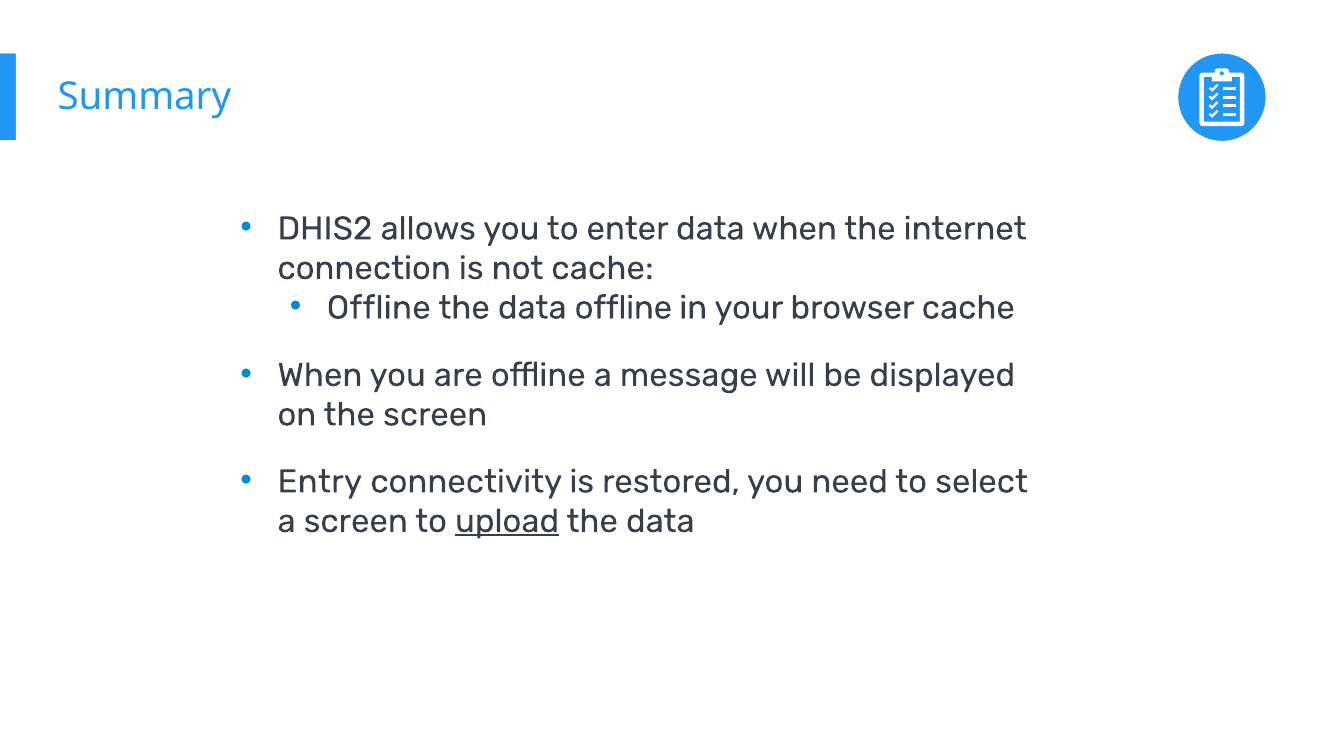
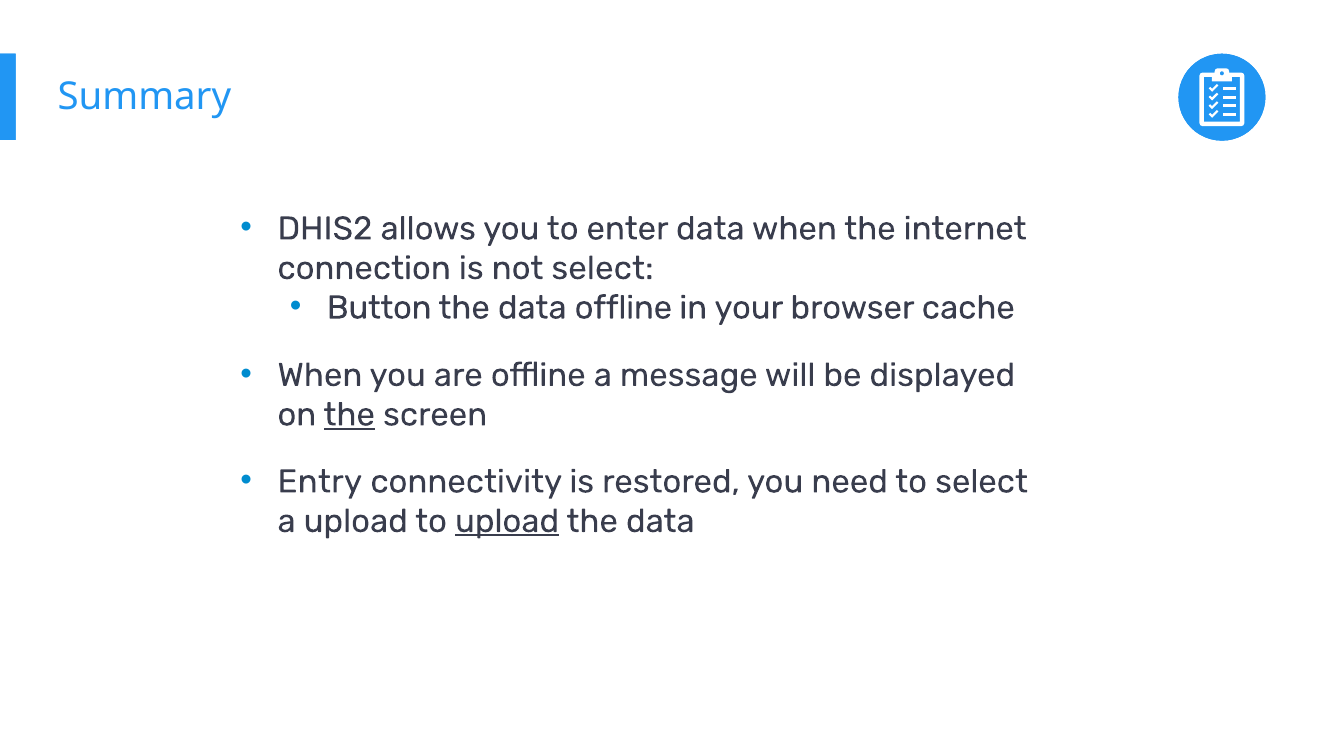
not cache: cache -> select (602, 268)
Offline: Offline -> Button (379, 308)
the underline: none -> present (349, 415)
a screen: screen -> upload (356, 521)
